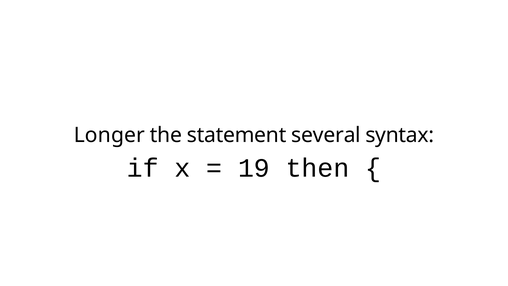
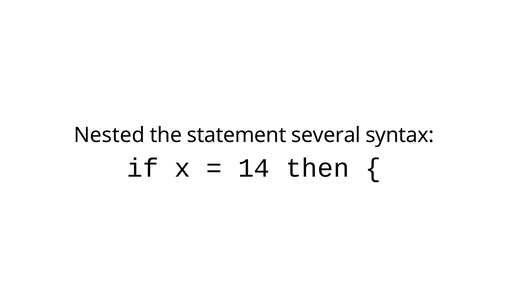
Longer: Longer -> Nested (109, 135)
19: 19 -> 14 (254, 168)
